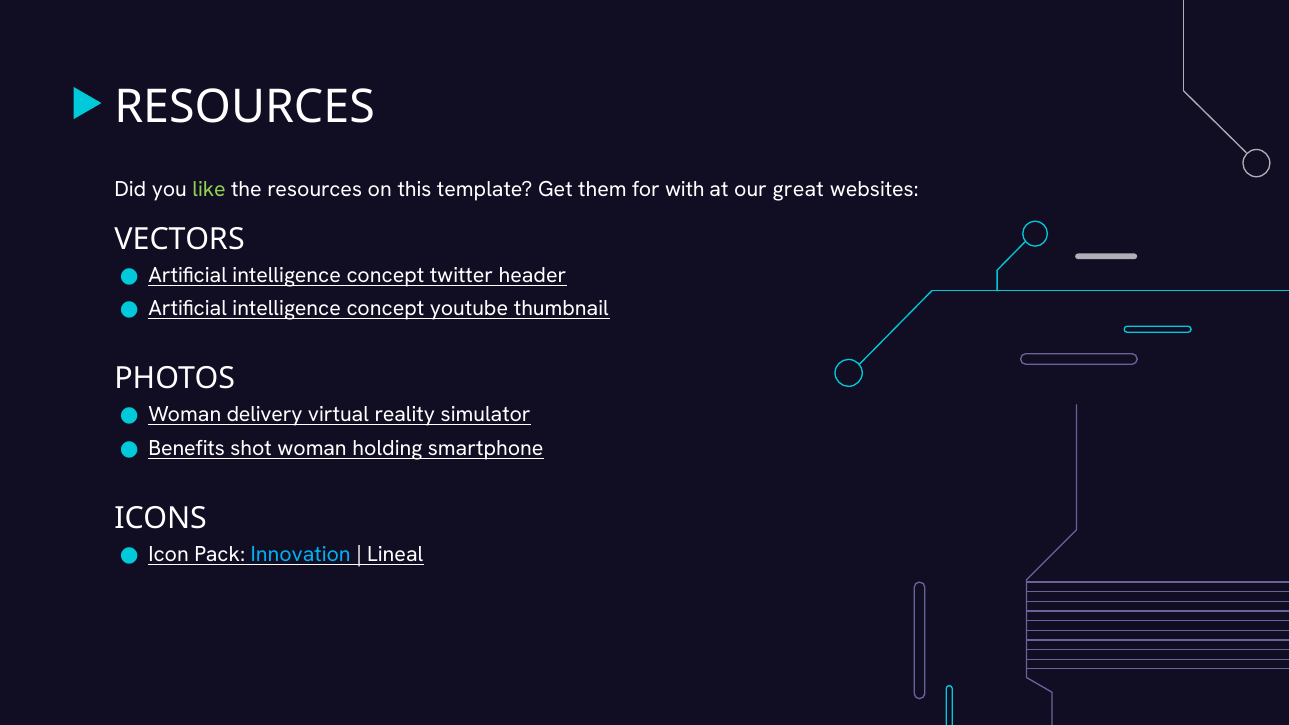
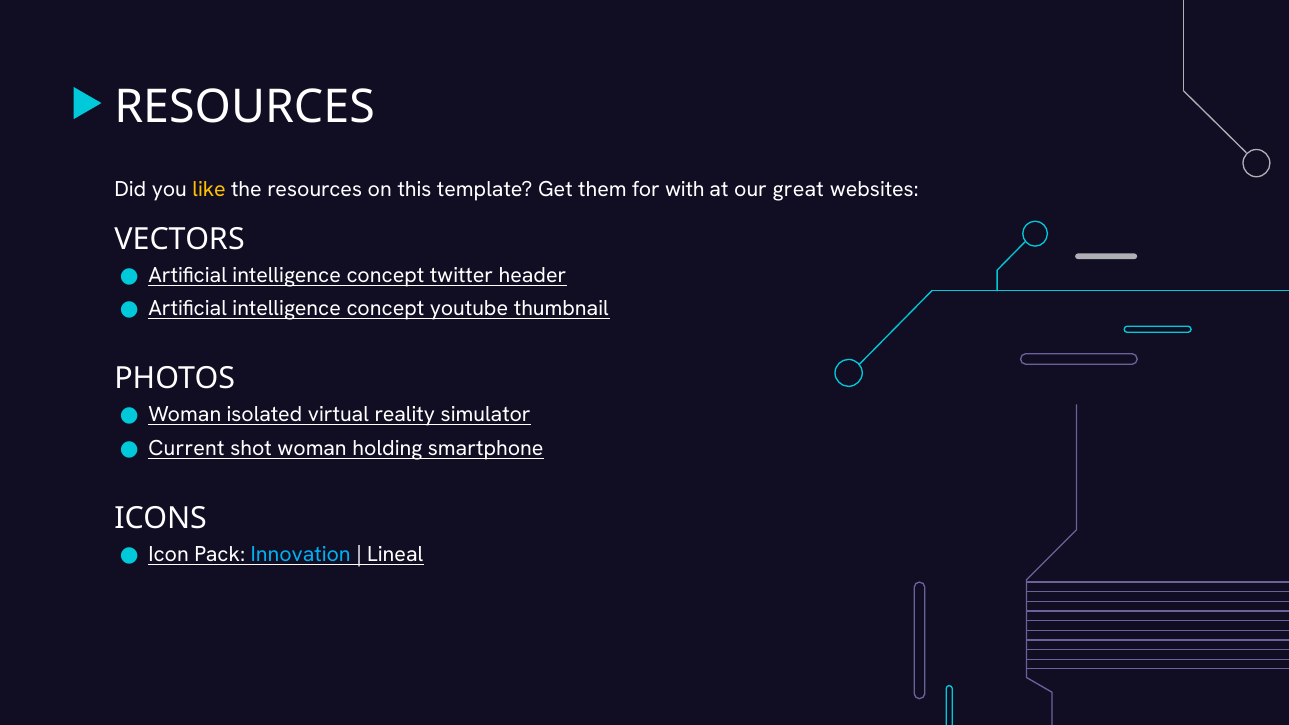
like colour: light green -> yellow (209, 190)
delivery: delivery -> isolated (265, 415)
Benefits: Benefits -> Current (186, 448)
